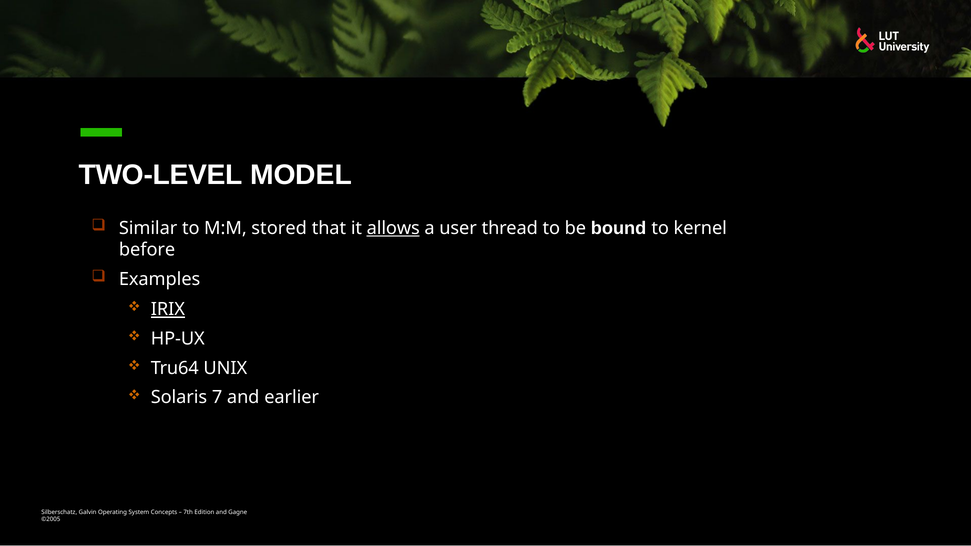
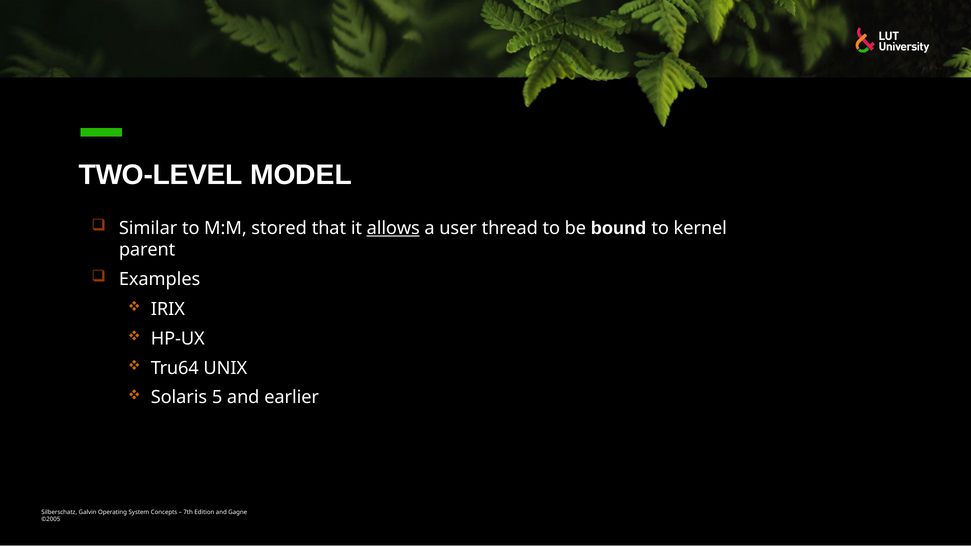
before: before -> parent (147, 250)
IRIX underline: present -> none (168, 310)
7: 7 -> 5 (217, 398)
